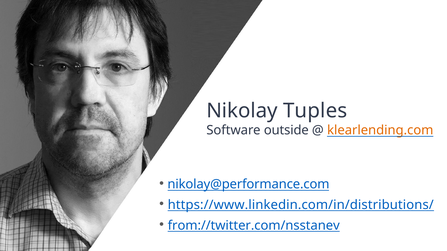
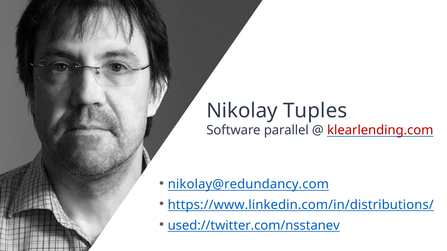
outside: outside -> parallel (286, 131)
klearlending.com colour: orange -> red (380, 131)
nikolay@performance.com: nikolay@performance.com -> nikolay@redundancy.com (248, 185)
from://twitter.com/nsstanev: from://twitter.com/nsstanev -> used://twitter.com/nsstanev (254, 226)
